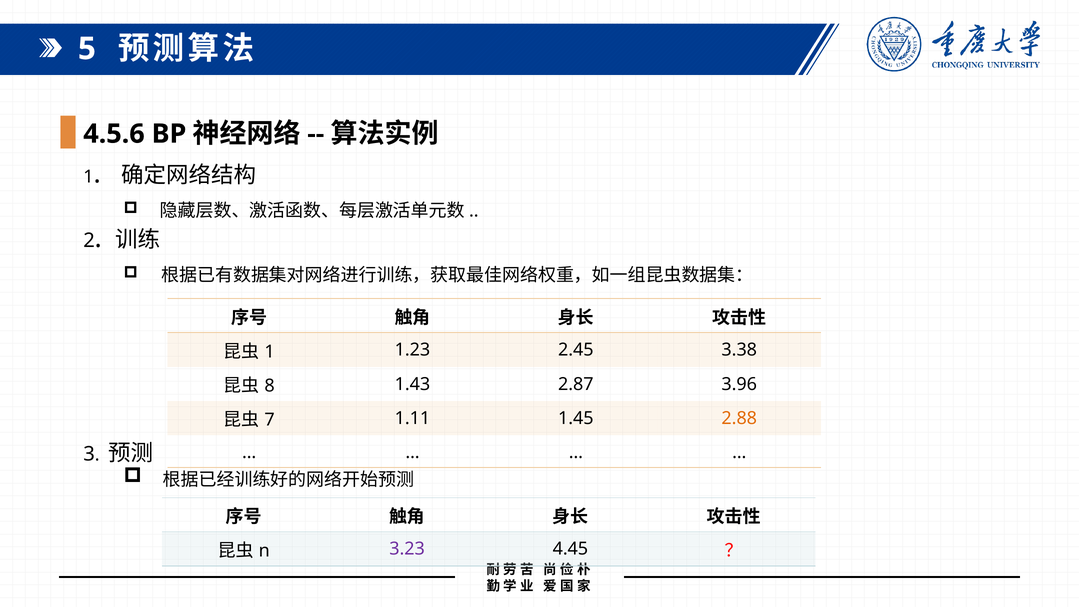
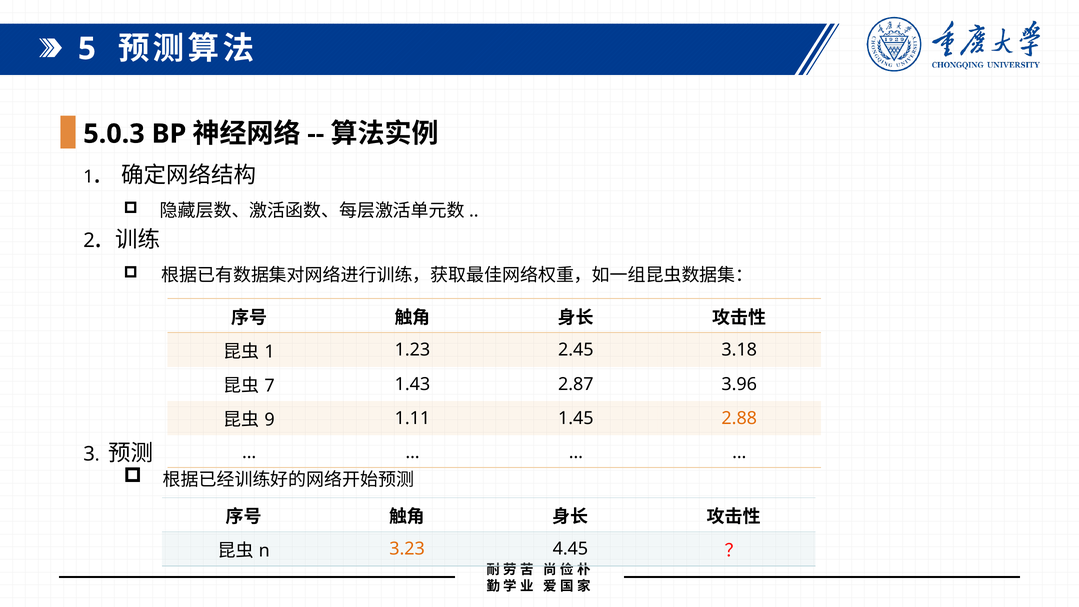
4.5.6: 4.5.6 -> 5.0.3 (114, 134)
3.38: 3.38 -> 3.18 (739, 350)
8: 8 -> 7 (270, 386)
7: 7 -> 9 (270, 420)
3.23 colour: purple -> orange (407, 549)
